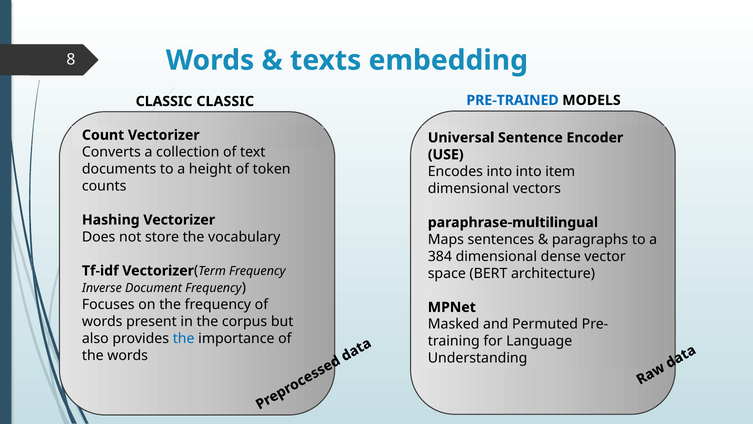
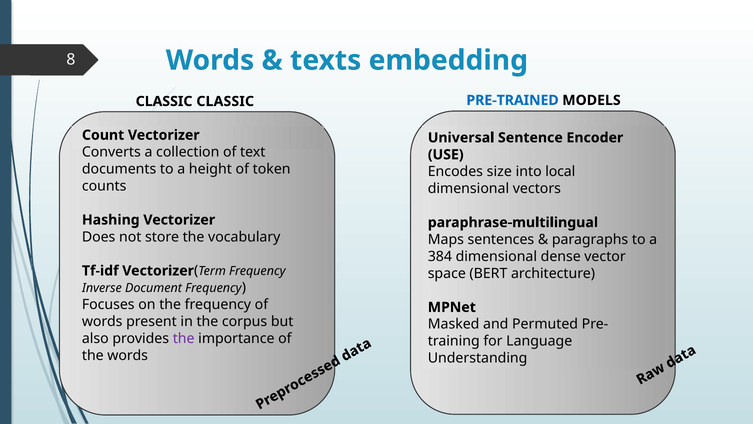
Encodes into: into -> size (499, 171)
item: item -> local (560, 171)
the colour: blue -> purple (184, 338)
